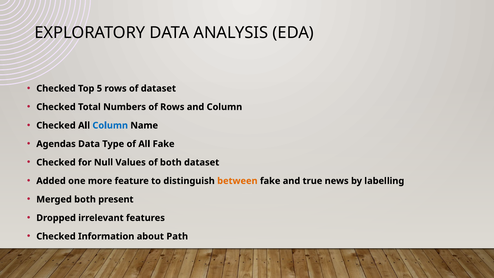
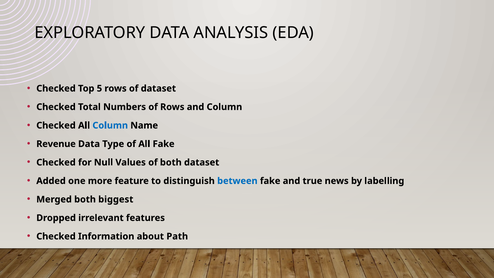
Agendas: Agendas -> Revenue (56, 144)
between colour: orange -> blue (237, 181)
present: present -> biggest (116, 199)
